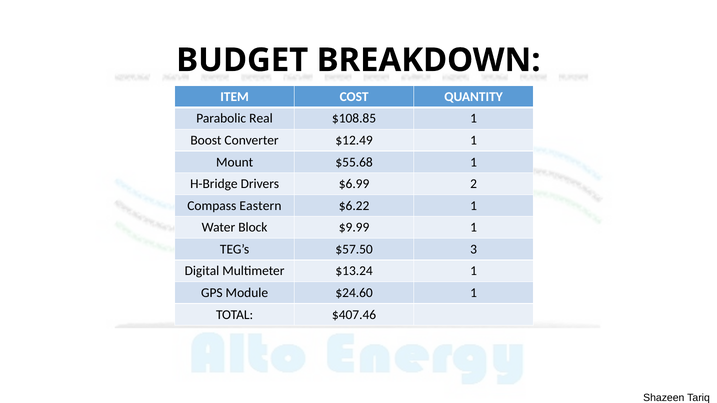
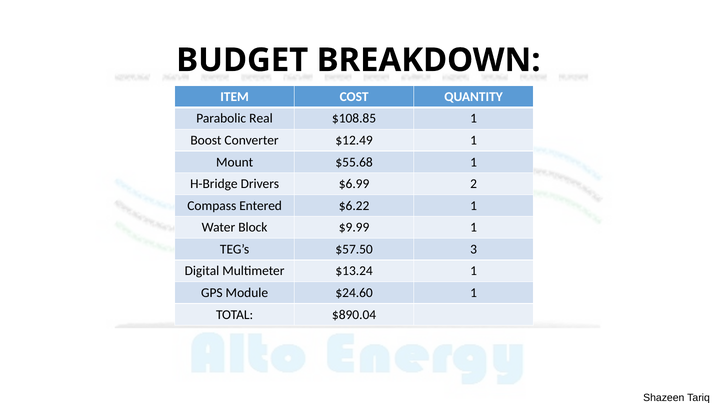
Eastern: Eastern -> Entered (261, 206)
$407.46: $407.46 -> $890.04 (354, 315)
